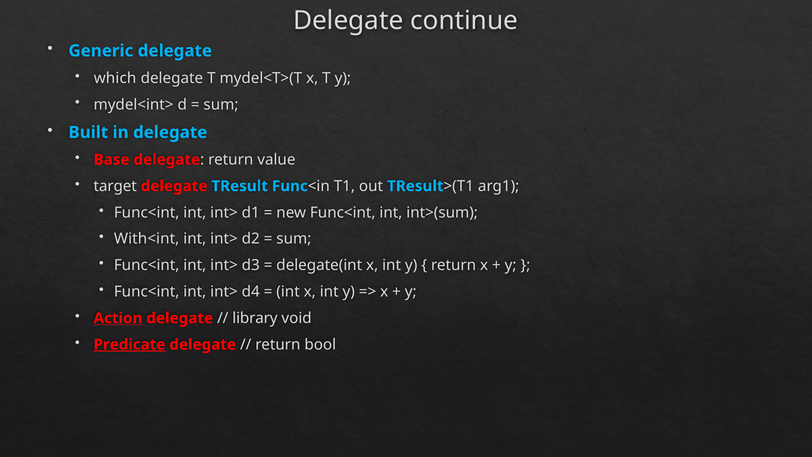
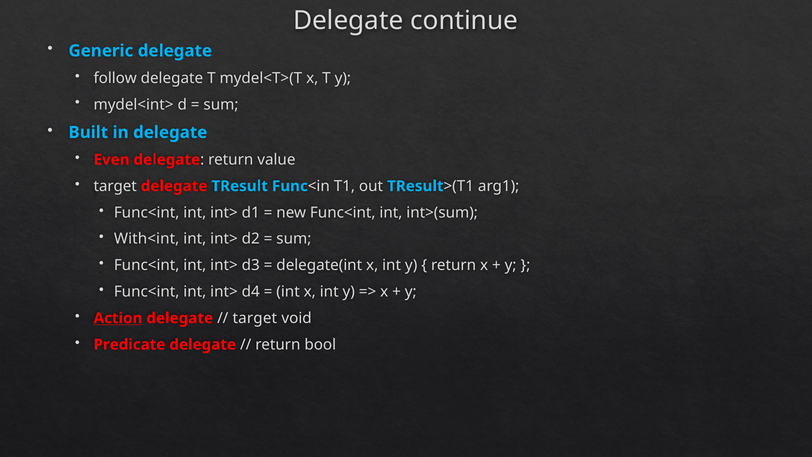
which: which -> follow (115, 78)
Base: Base -> Even (112, 160)
library: library -> target (255, 318)
Predicate underline: present -> none (129, 344)
